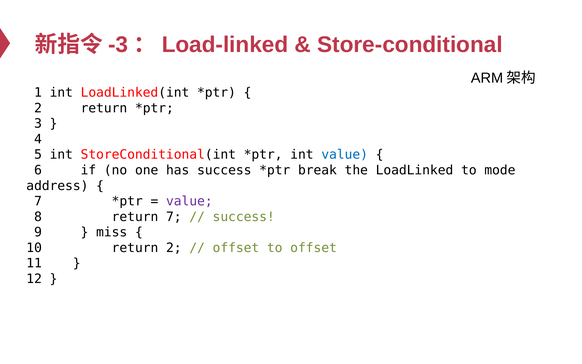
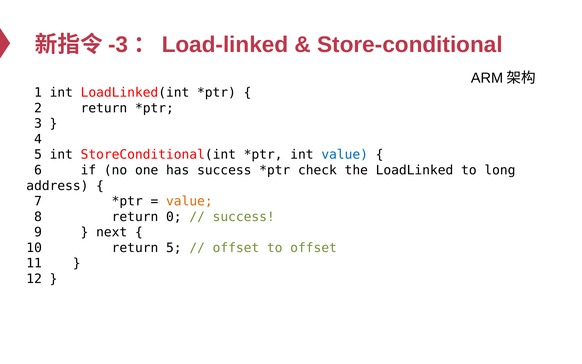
break: break -> check (317, 170)
mode: mode -> long (500, 170)
value colour: purple -> orange (189, 201)
return 7: 7 -> 0 (174, 217)
miss: miss -> next (112, 232)
return 2: 2 -> 5 (174, 248)
